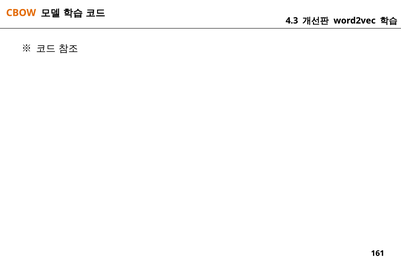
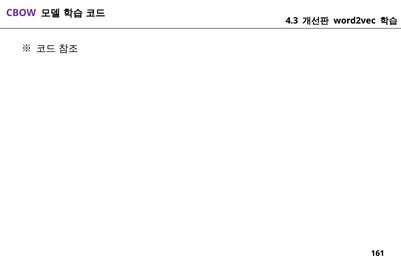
CBOW colour: orange -> purple (21, 13)
